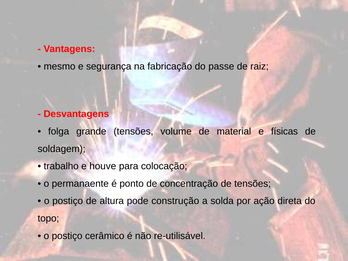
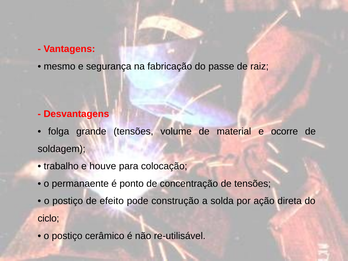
físicas: físicas -> ocorre (284, 131)
altura: altura -> efeito (112, 201)
topo: topo -> ciclo (48, 218)
